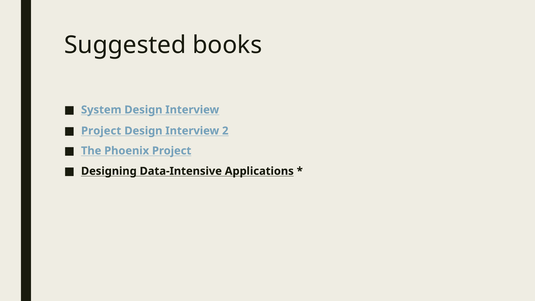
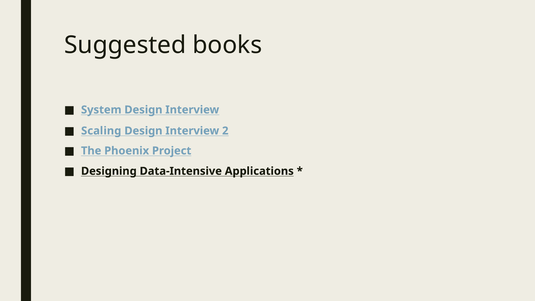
Project: Project -> Scaling (101, 131)
